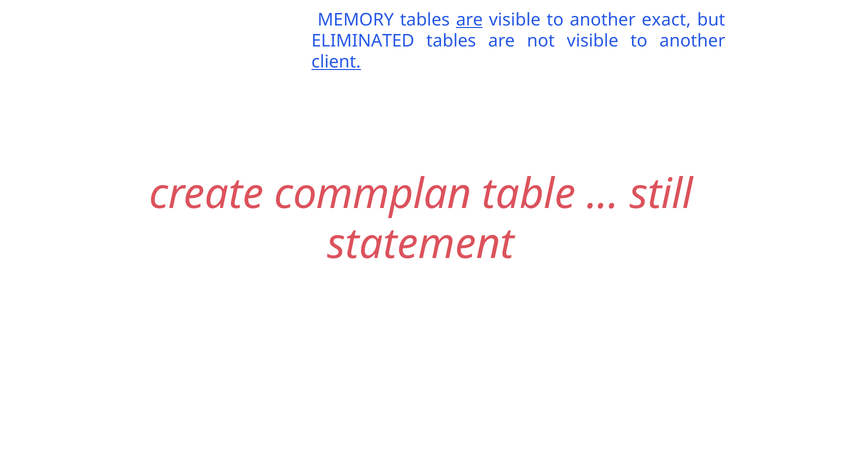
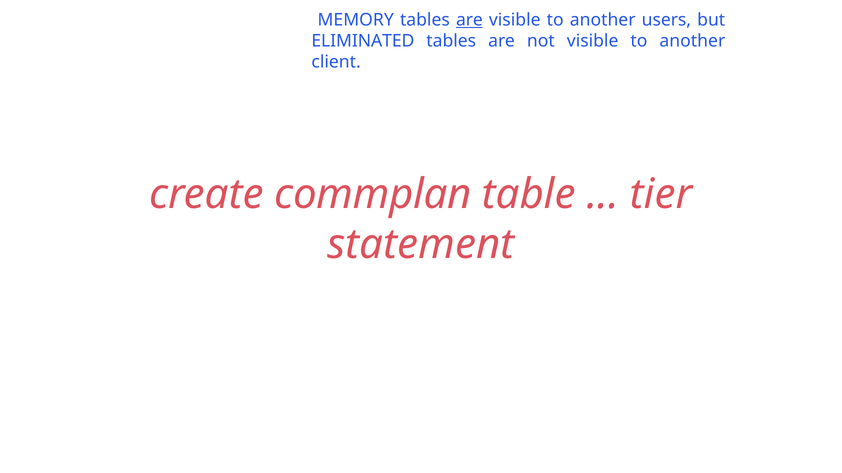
exact: exact -> users (666, 20)
client underline: present -> none (336, 62)
still: still -> tier (661, 194)
